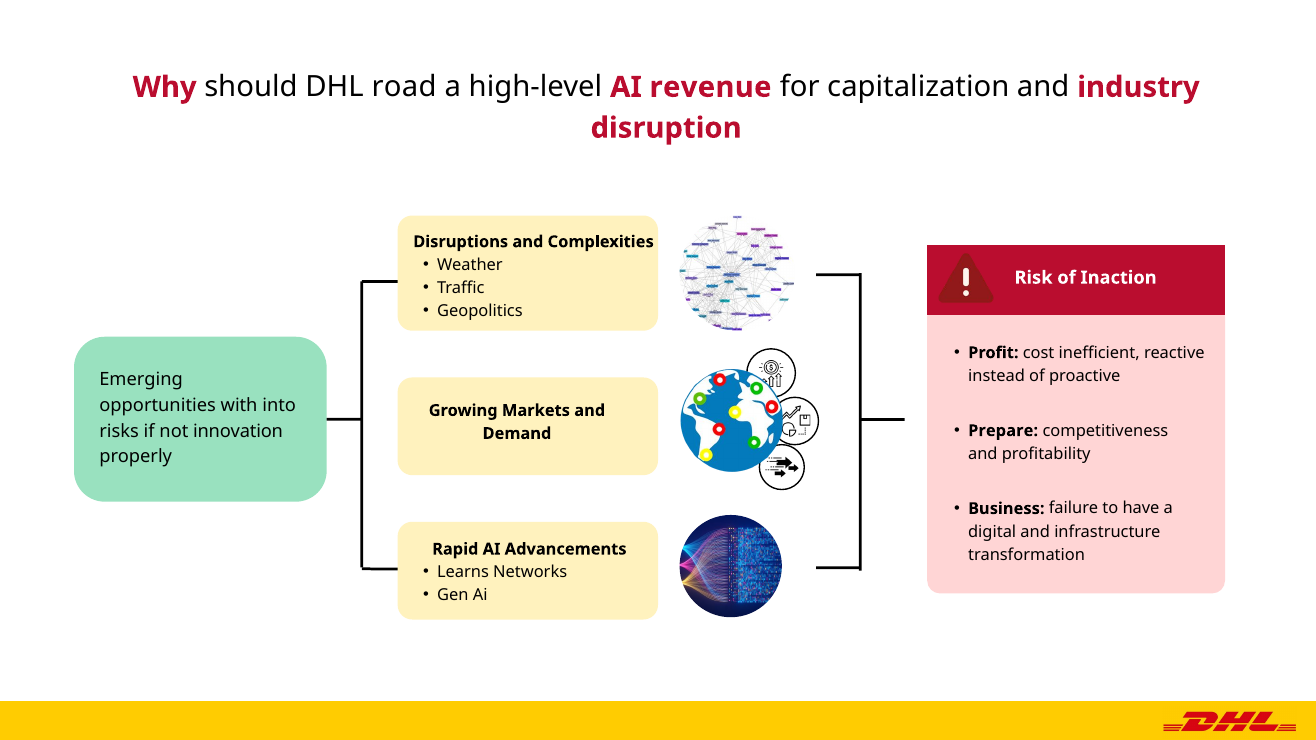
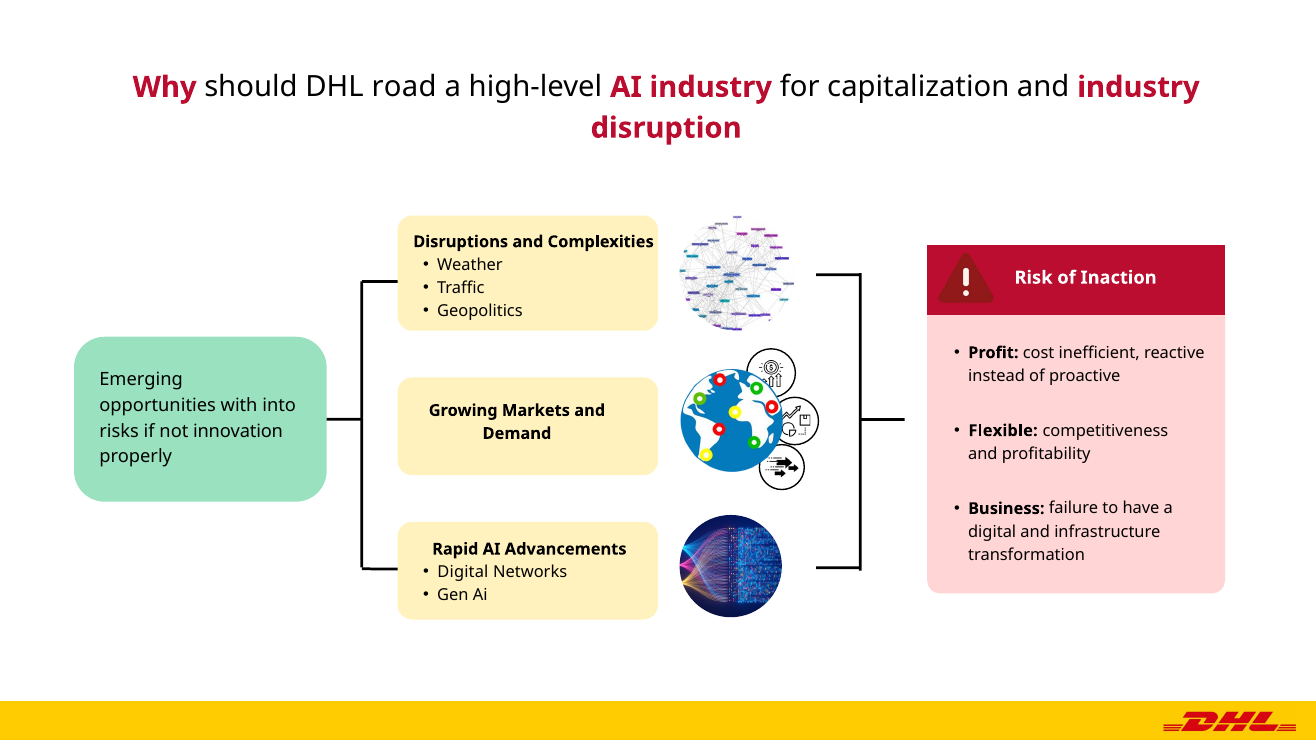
AI revenue: revenue -> industry (711, 87)
Prepare: Prepare -> Flexible (1003, 431)
Learns: Learns -> Digital (463, 572)
